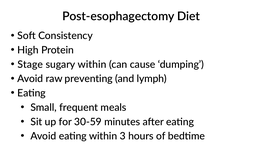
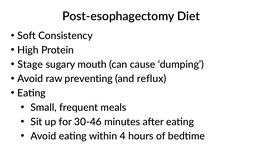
sugary within: within -> mouth (92, 64)
lymph: lymph -> reflux (152, 79)
30-59: 30-59 -> 30-46 (88, 122)
3: 3 -> 4 (123, 136)
